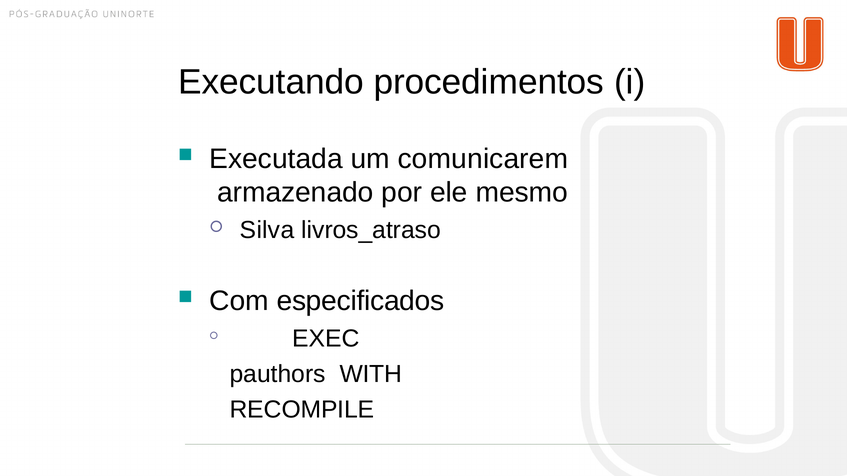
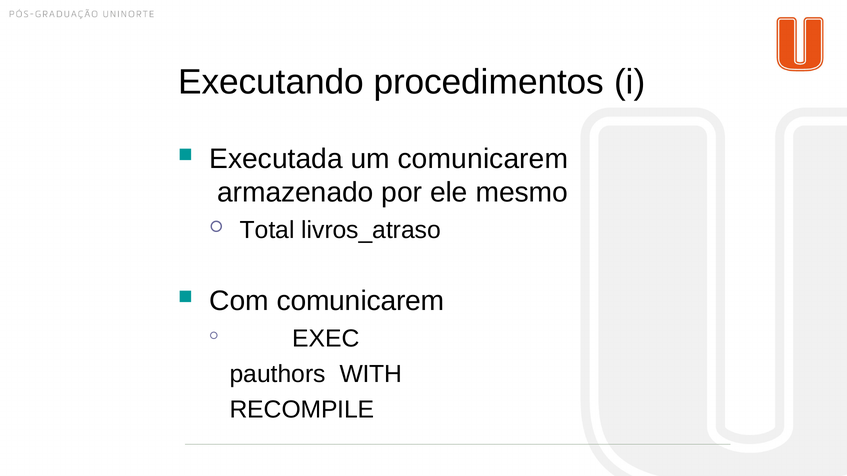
Silva: Silva -> Total (267, 230)
Com especificados: especificados -> comunicarem (360, 301)
